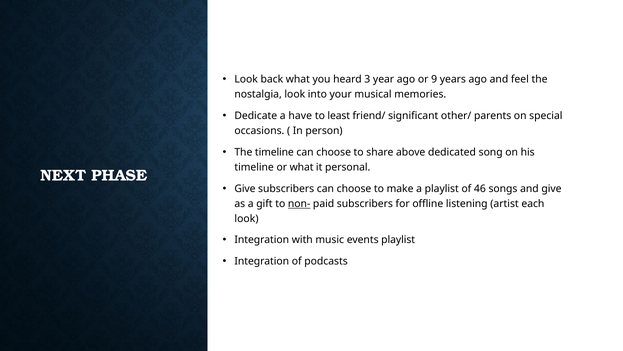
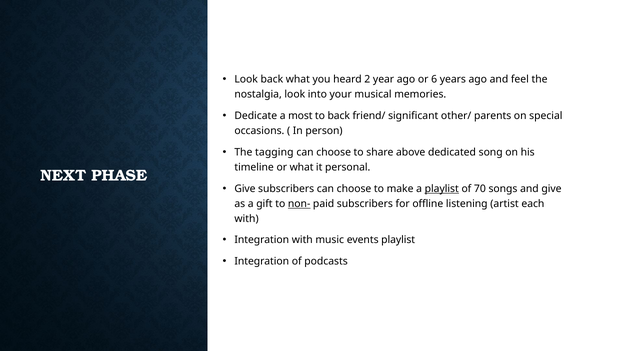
3: 3 -> 2 (367, 79)
9: 9 -> 6 (434, 79)
have: have -> most (300, 116)
to least: least -> back (339, 116)
The timeline: timeline -> tagging (274, 152)
playlist underline: none -> present (442, 188)
46: 46 -> 70 (480, 188)
look: look -> with (247, 218)
